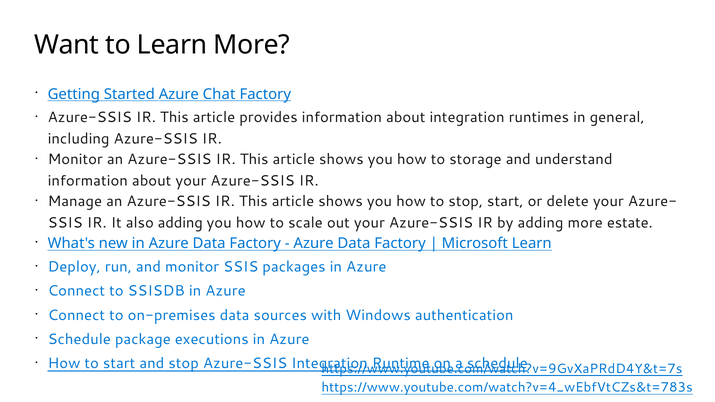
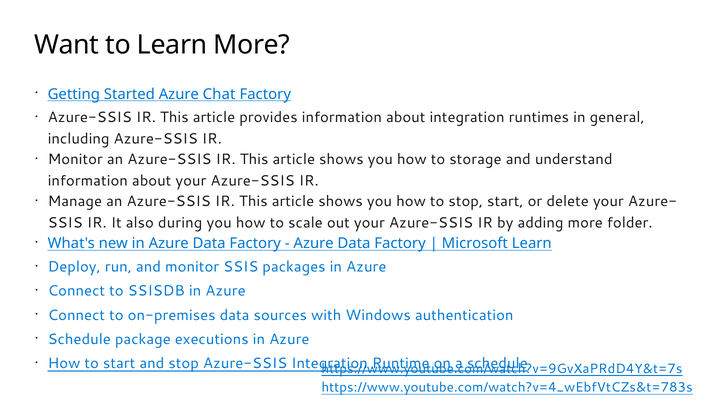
also adding: adding -> during (180, 223)
estate: estate -> folder (630, 223)
